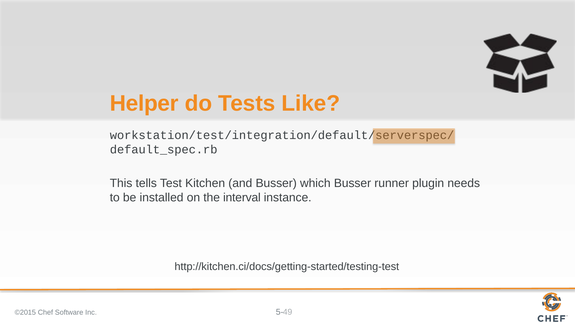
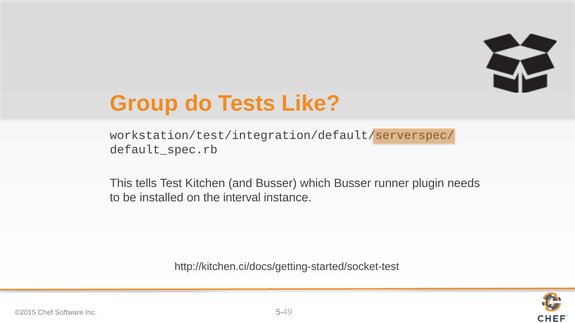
Helper: Helper -> Group (144, 104)
http://kitchen.ci/docs/getting-started/testing-test: http://kitchen.ci/docs/getting-started/testing-test -> http://kitchen.ci/docs/getting-started/socket-test (287, 267)
